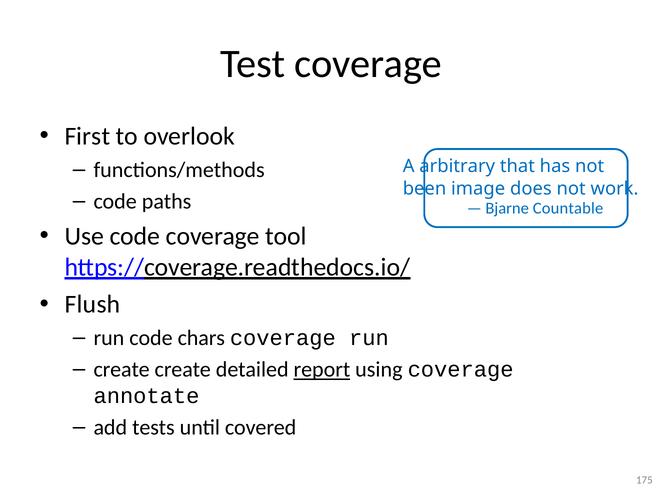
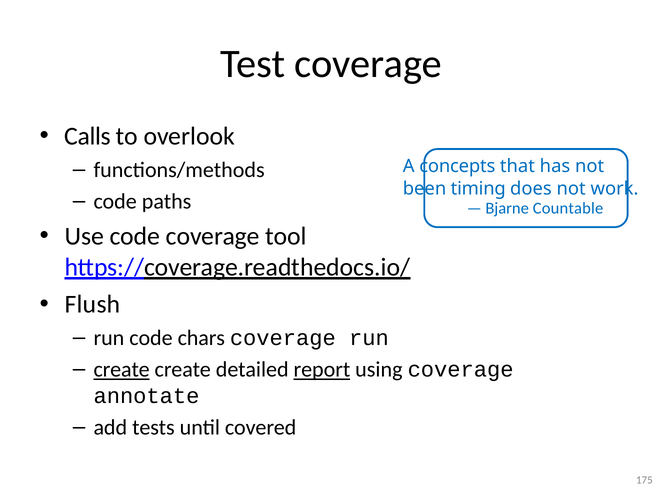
First: First -> Calls (88, 136)
arbitrary: arbitrary -> concepts (457, 167)
image: image -> timing (478, 189)
create underline: none -> present (122, 370)
